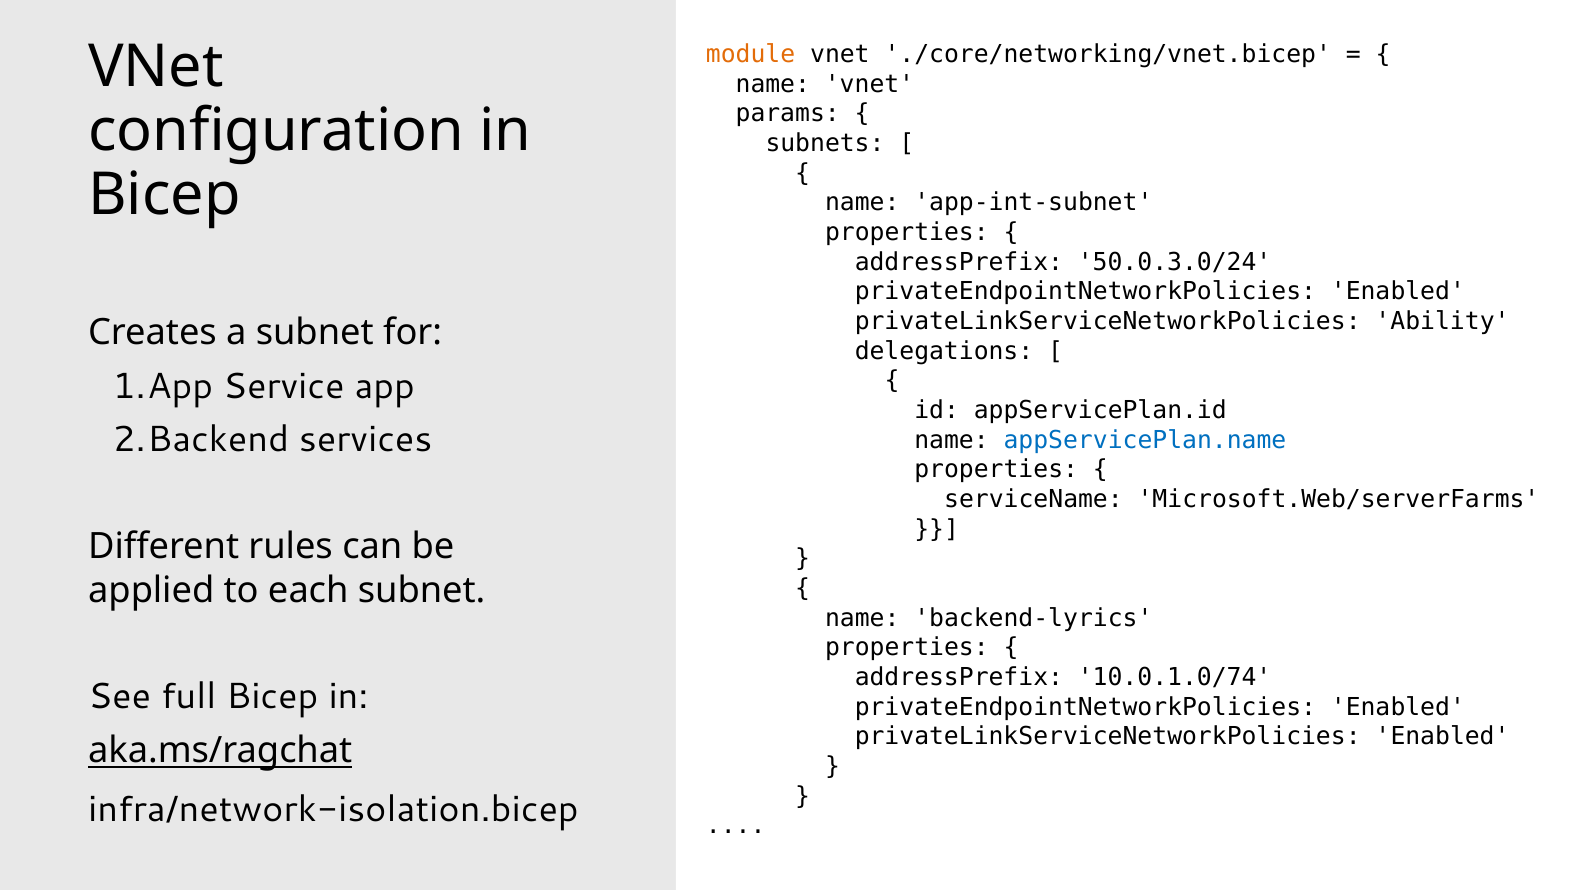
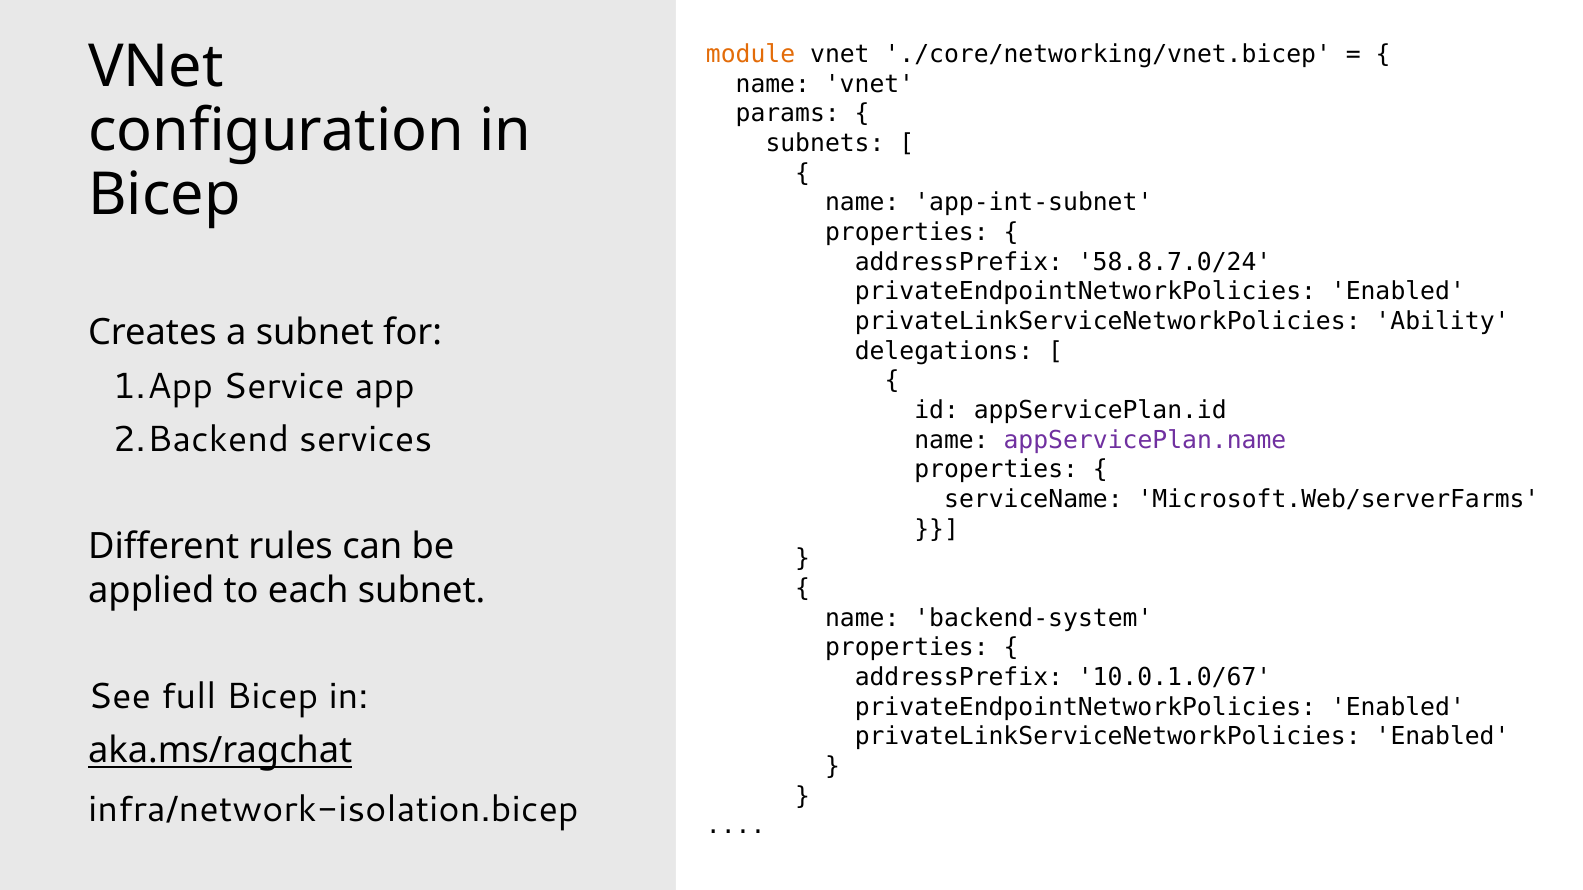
50.0.3.0/24: 50.0.3.0/24 -> 58.8.7.0/24 (1175, 262)
appServicePlan.name colour: blue -> purple (1145, 440)
backend-lyrics: backend-lyrics -> backend-system (1033, 618)
10.0.1.0/74: 10.0.1.0/74 -> 10.0.1.0/67 (1175, 678)
